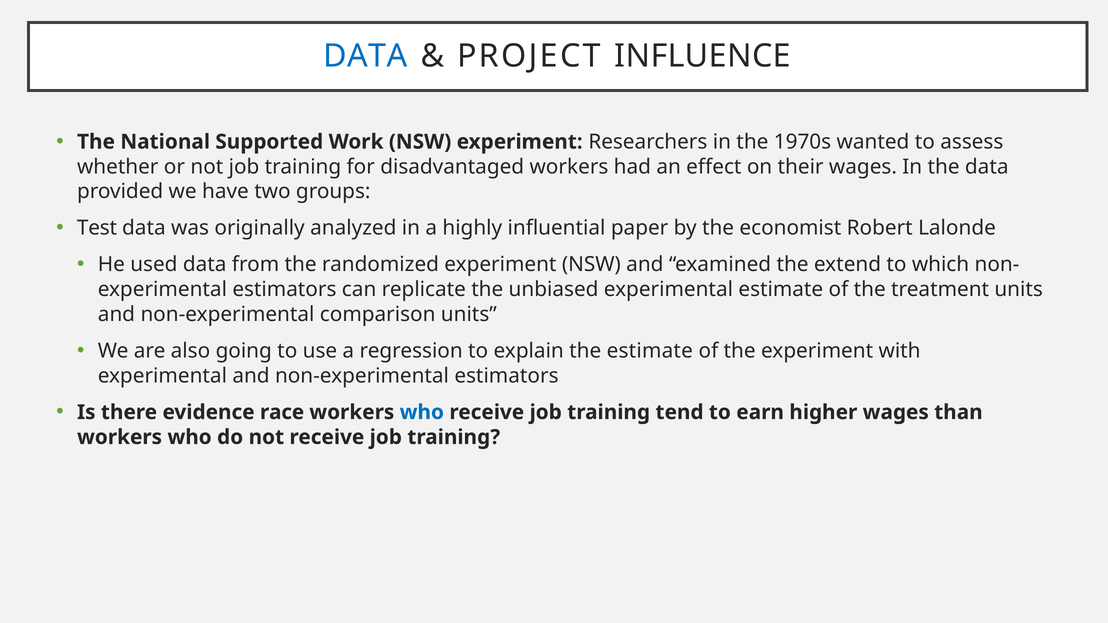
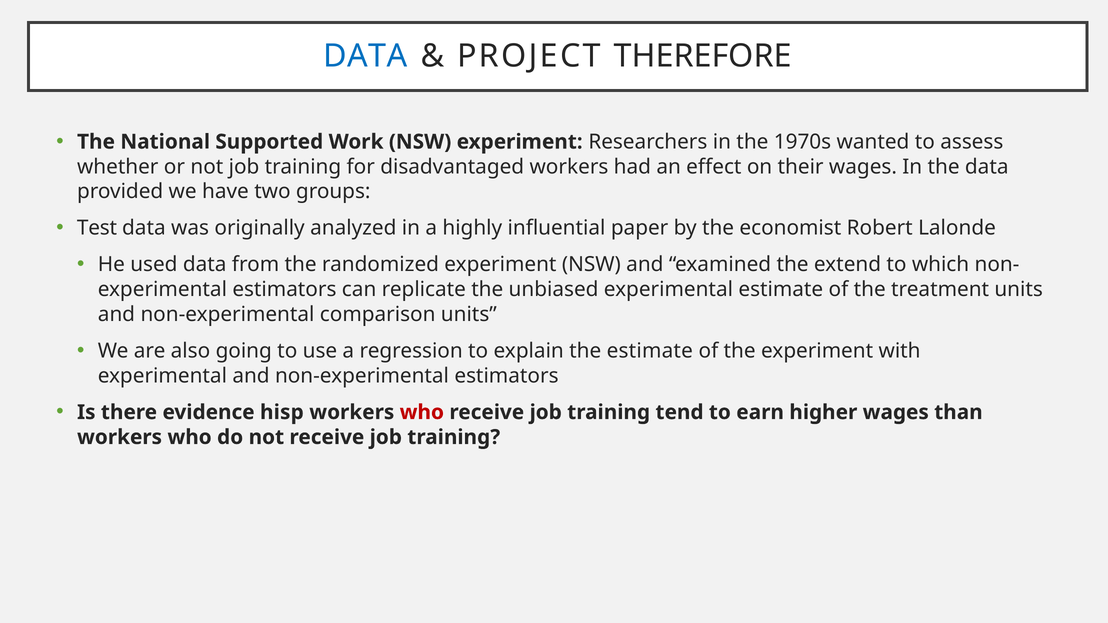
INFLUENCE: INFLUENCE -> THEREFORE (703, 56)
race: race -> hisp (282, 412)
who colour: blue -> red (422, 412)
